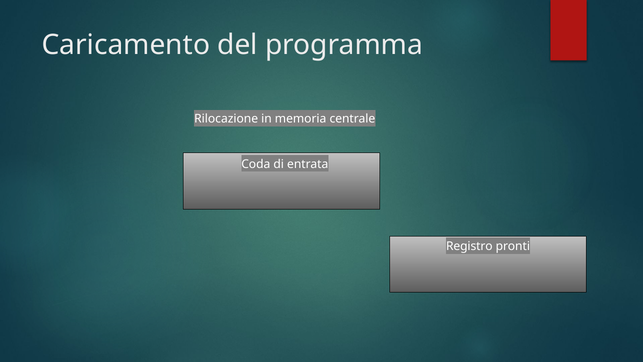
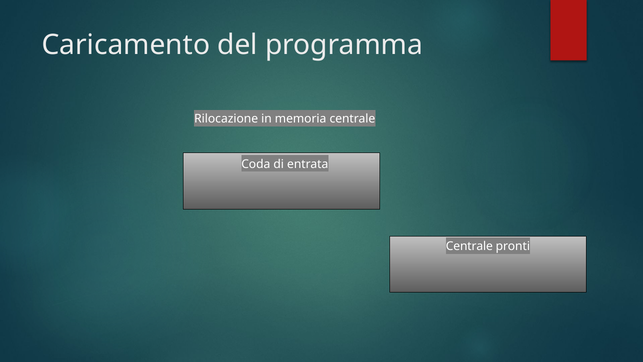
Registro: Registro -> Centrale (469, 246)
